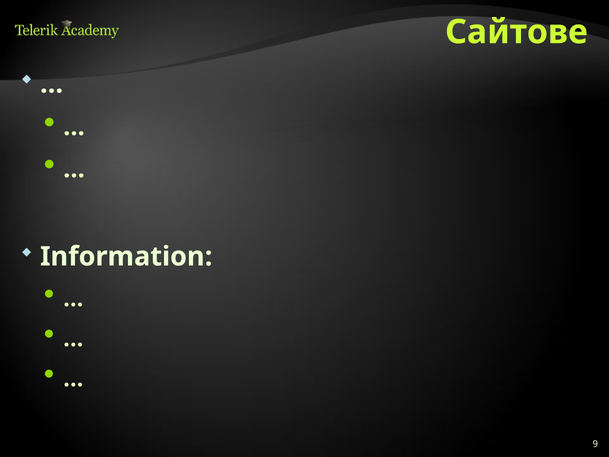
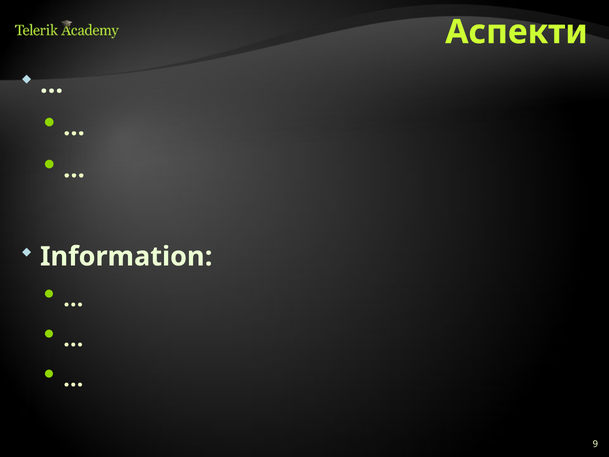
Сайтове: Сайтове -> Аспекти (517, 32)
